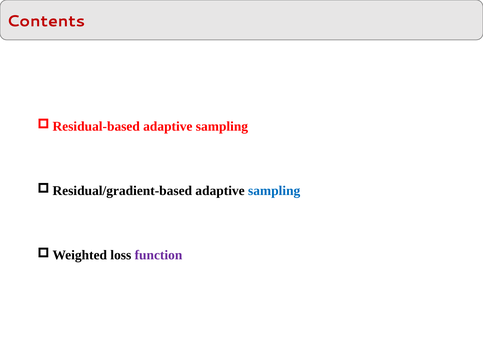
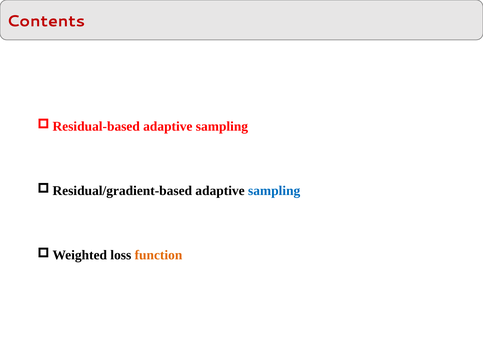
function colour: purple -> orange (158, 255)
